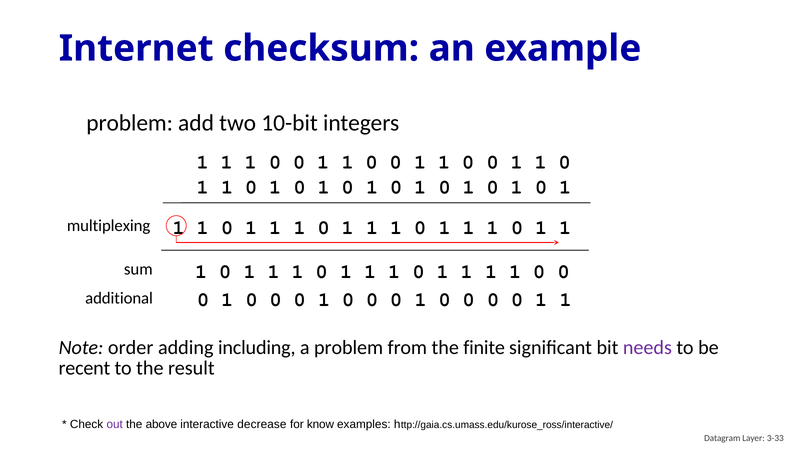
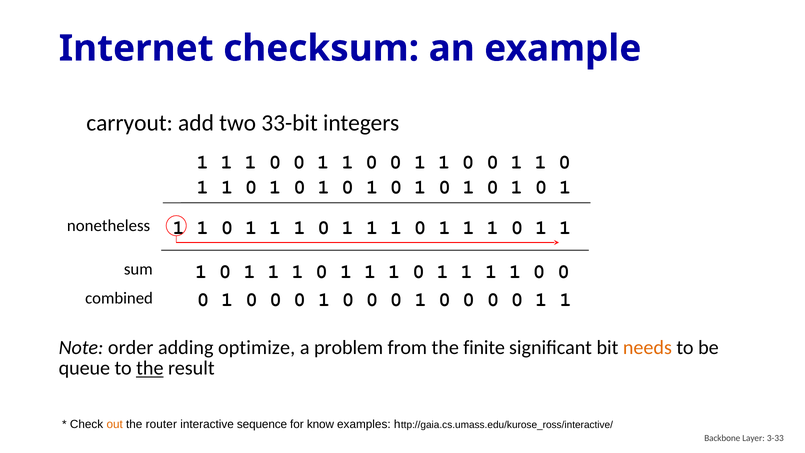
problem: problem -> carryout (130, 123)
10-bit: 10-bit -> 33-bit (290, 123)
multiplexing: multiplexing -> nonetheless (109, 226)
additional: additional -> combined (119, 298)
including: including -> optimize (257, 348)
needs colour: purple -> orange (647, 348)
recent: recent -> queue (84, 368)
the underline: none -> present (150, 368)
out colour: purple -> orange (115, 424)
above: above -> router (161, 424)
decrease: decrease -> sequence (262, 424)
Datagram: Datagram -> Backbone (722, 438)
